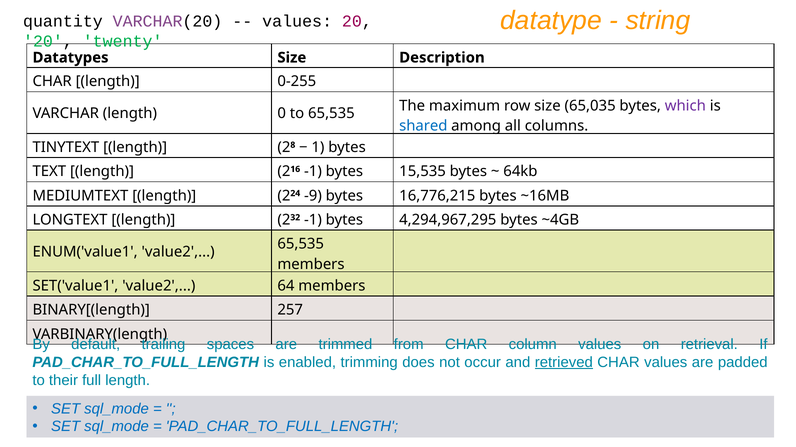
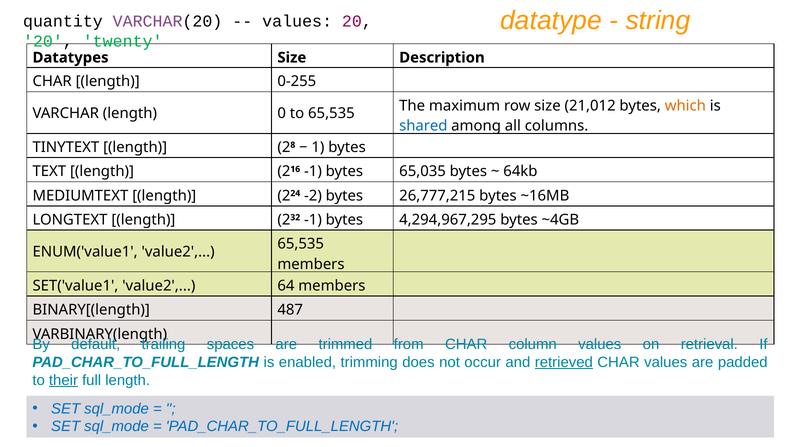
65,035: 65,035 -> 21,012 (590, 106)
which colour: purple -> orange (685, 106)
15,535: 15,535 -> 65,035 (423, 172)
-9: -9 -> -2 (313, 196)
16,776,215: 16,776,215 -> 26,777,215 (437, 196)
257: 257 -> 487 (290, 310)
their underline: none -> present (63, 381)
